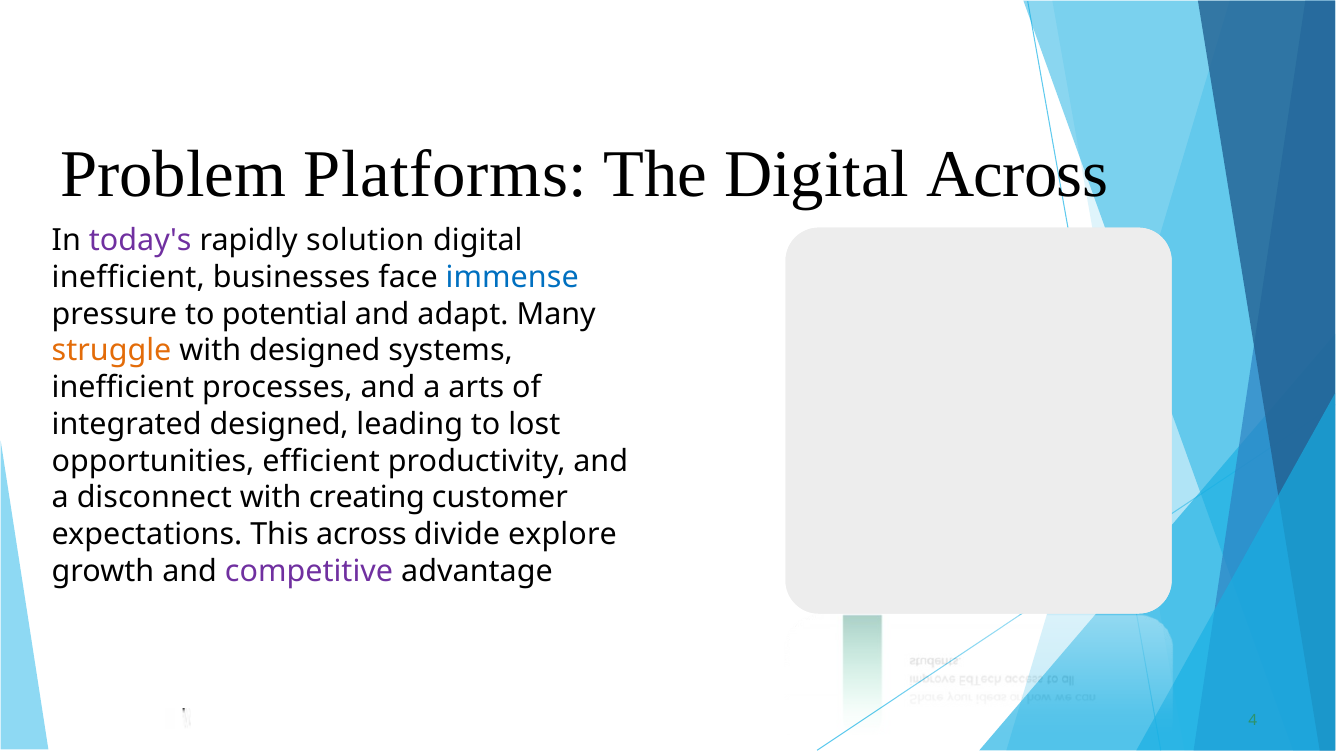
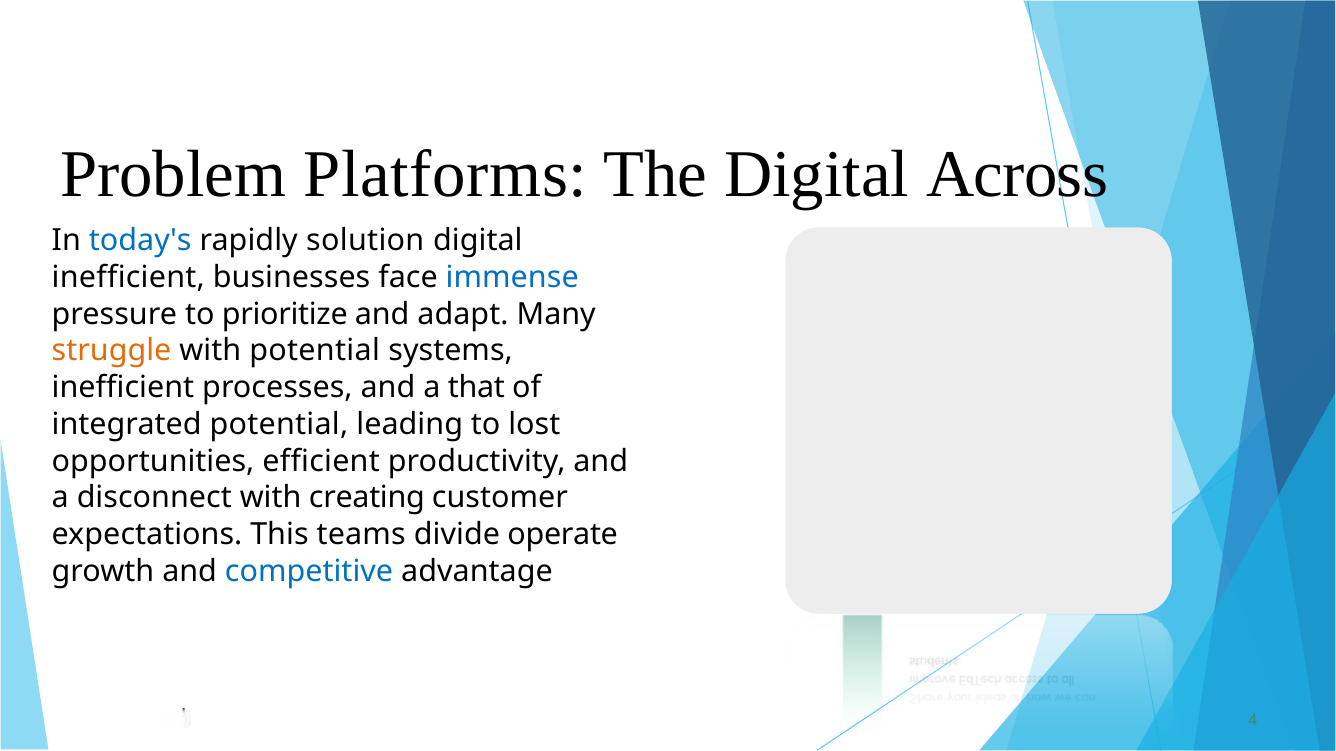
today's colour: purple -> blue (140, 241)
potential: potential -> prioritize (285, 314)
with designed: designed -> potential (315, 351)
arts: arts -> that (476, 388)
integrated designed: designed -> potential (279, 425)
This across: across -> teams (361, 535)
explore: explore -> operate (563, 535)
competitive colour: purple -> blue (309, 571)
